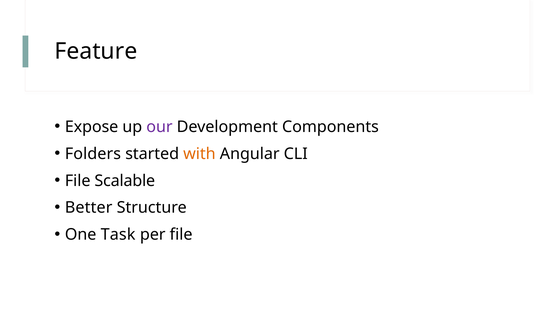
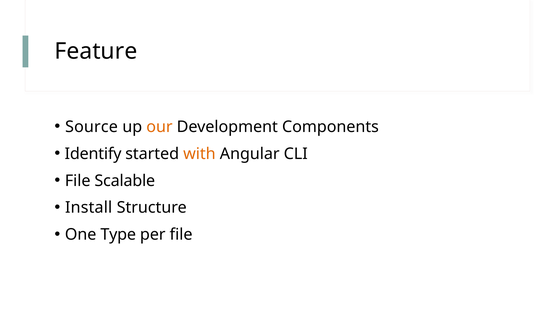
Expose: Expose -> Source (91, 127)
our colour: purple -> orange (159, 127)
Folders: Folders -> Identify (93, 154)
Better: Better -> Install (89, 208)
Task: Task -> Type (118, 235)
